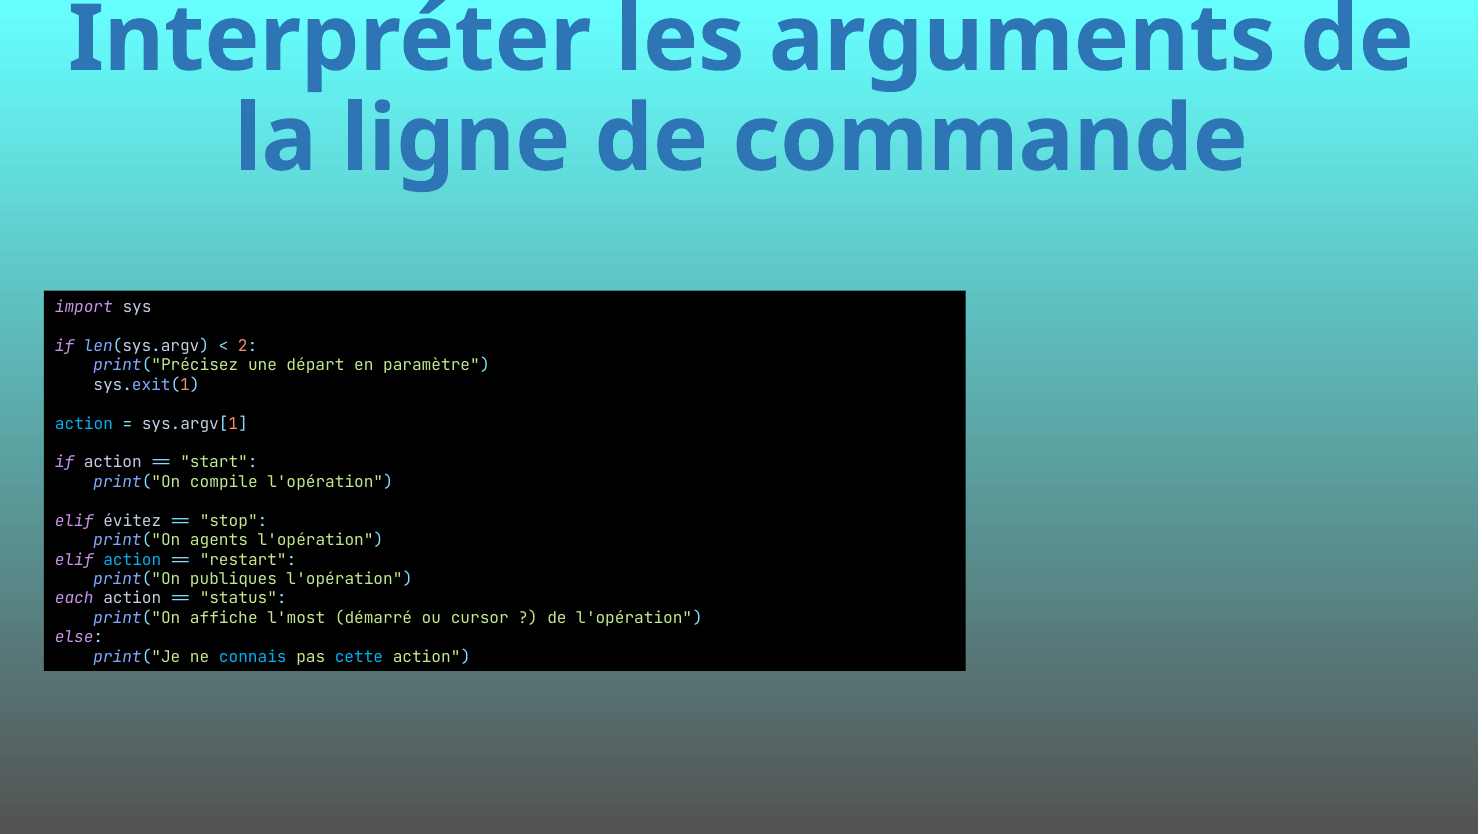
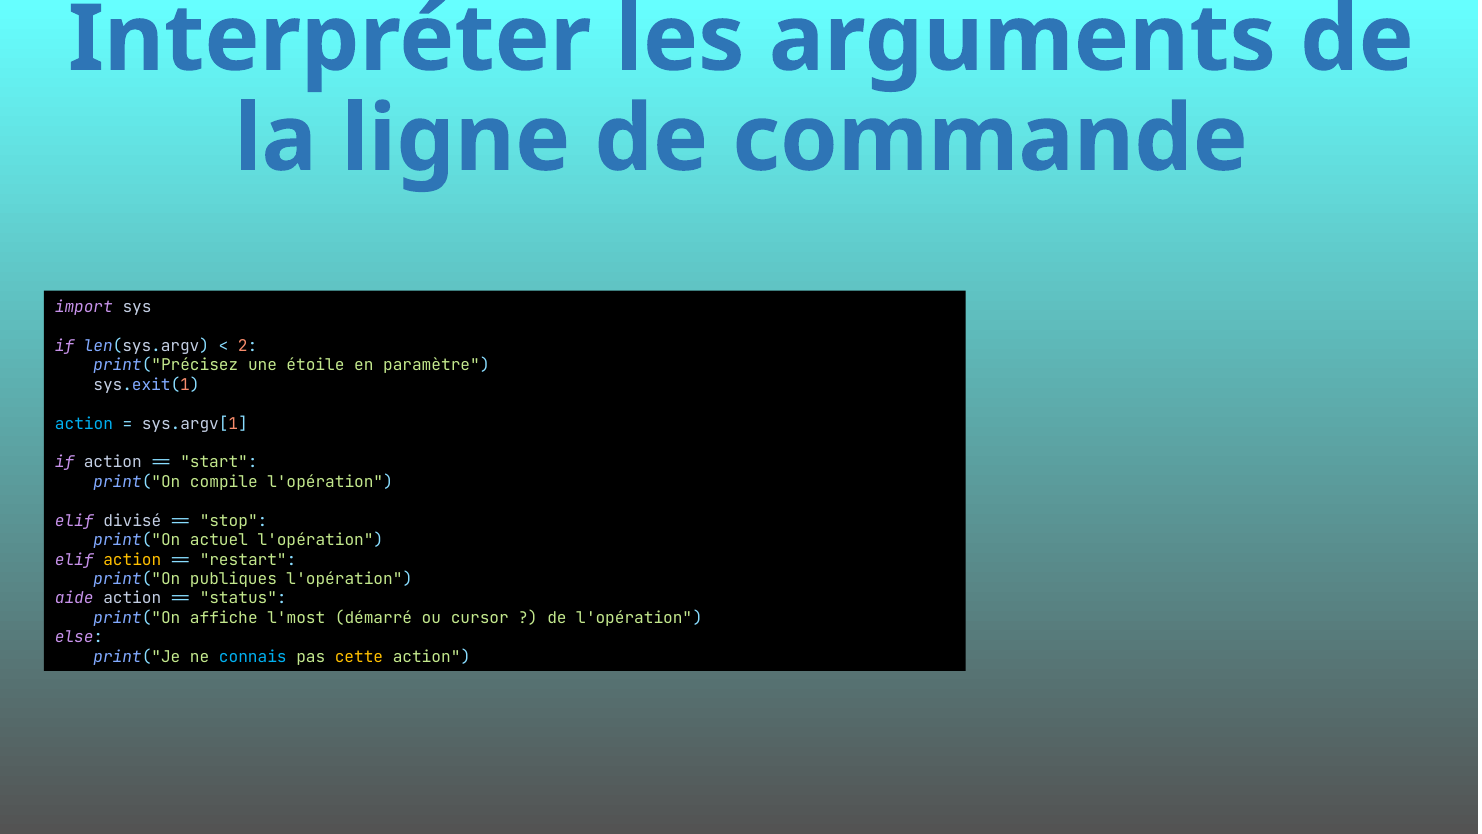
départ: départ -> étoile (316, 365)
évitez: évitez -> divisé (132, 521)
agents: agents -> actuel (219, 540)
action colour: light blue -> yellow (132, 560)
each: each -> aide (74, 598)
cette colour: light blue -> yellow (359, 657)
